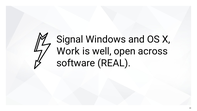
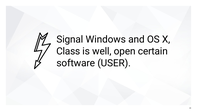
Work: Work -> Class (68, 51)
across: across -> certain (153, 51)
REAL: REAL -> USER (114, 63)
